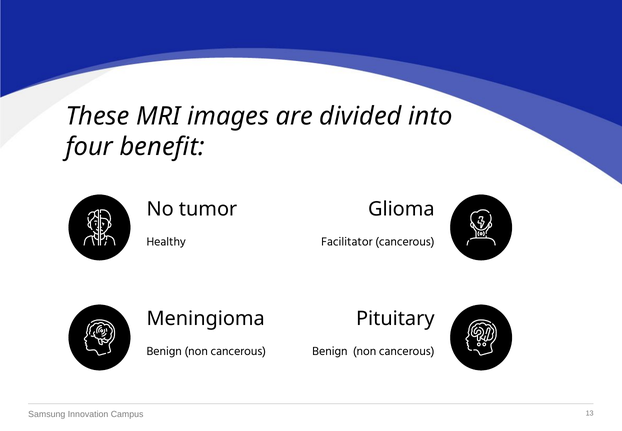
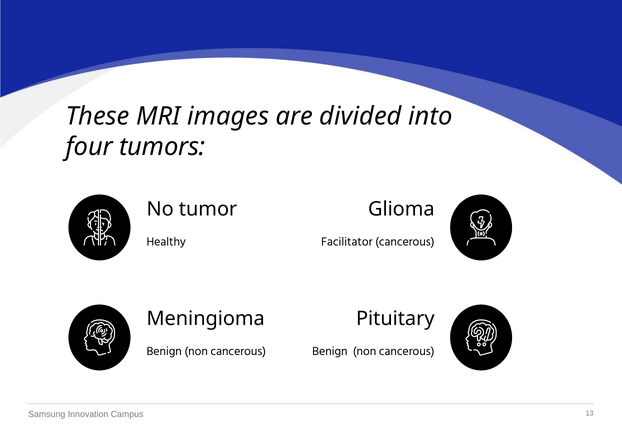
benefit: benefit -> tumors (162, 147)
